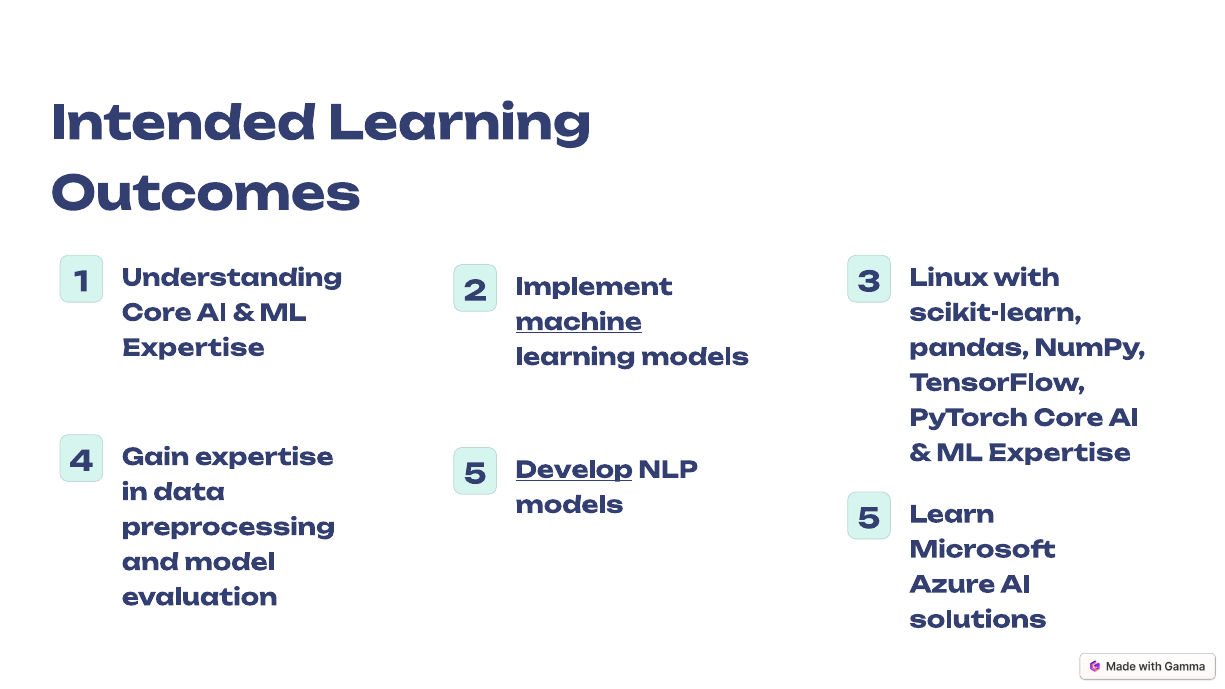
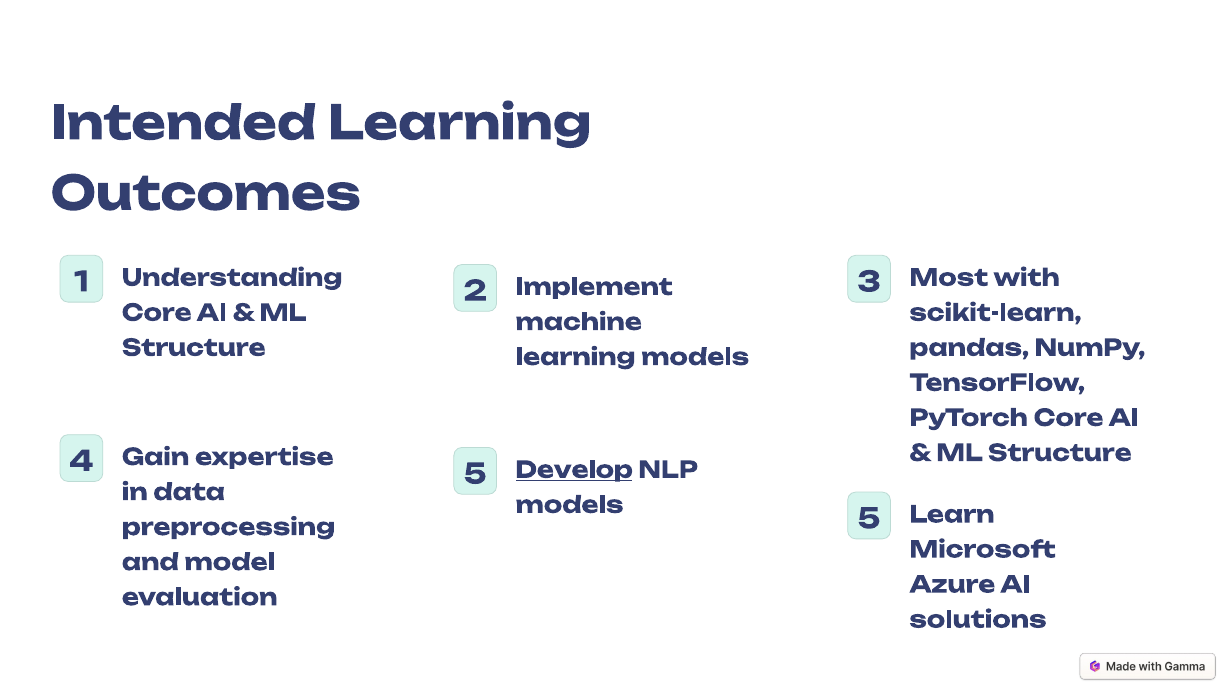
Linux: Linux -> Most (949, 278)
machine underline: present -> none (579, 322)
Expertise: Expertise -> Structure (194, 348)
Expertise: Expertise -> Structure (1060, 453)
